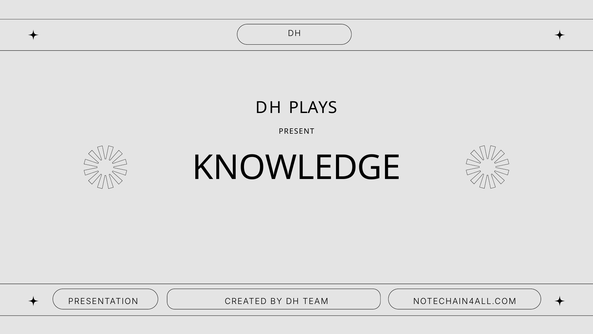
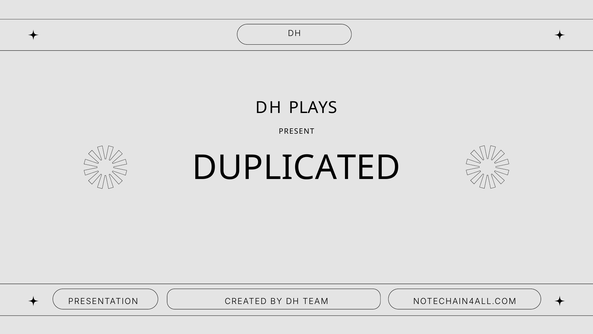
KNOWLEDGE: KNOWLEDGE -> DUPLICATED (296, 168)
